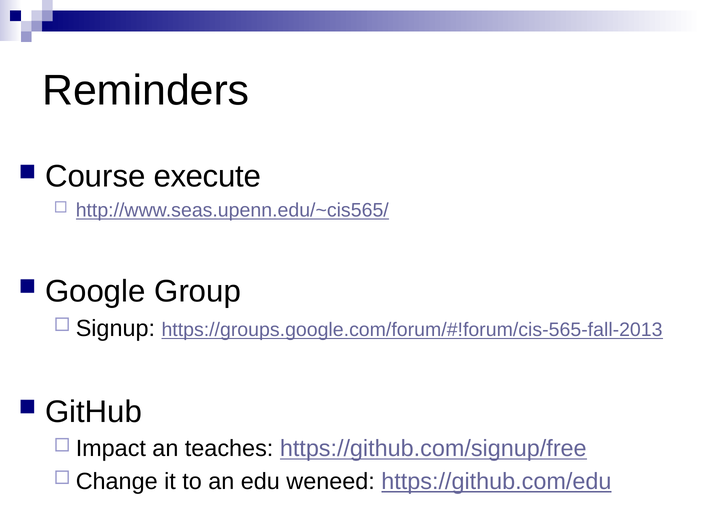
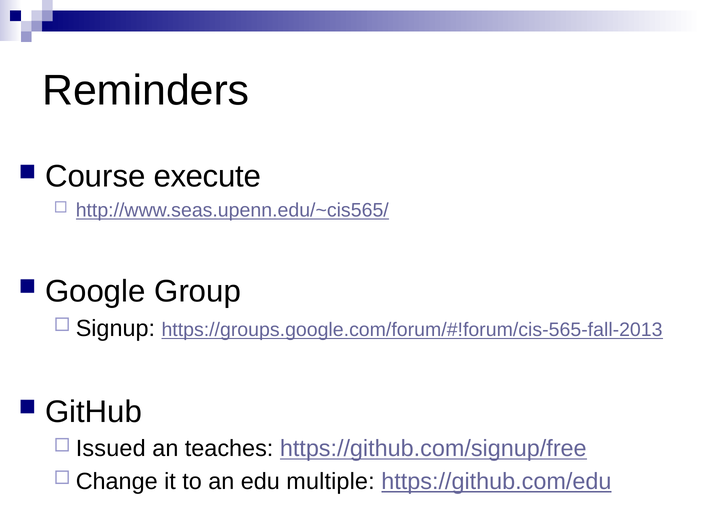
Impact: Impact -> Issued (111, 448)
weneed: weneed -> multiple (330, 481)
